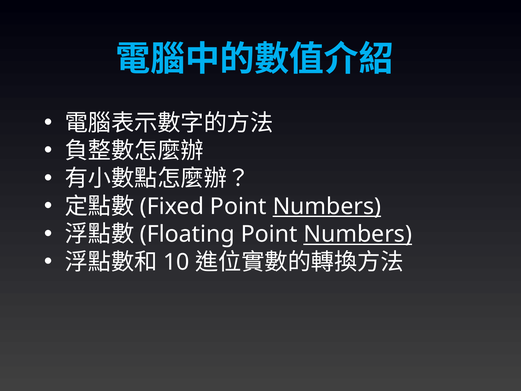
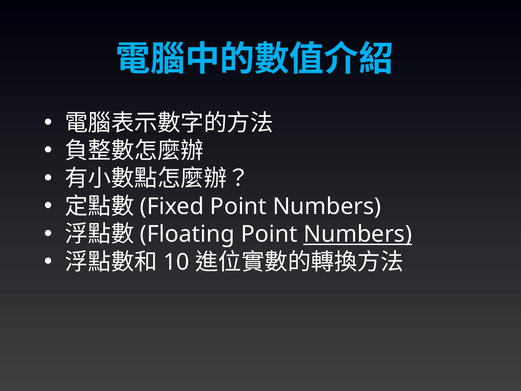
Numbers underline: present -> none (327, 206)
